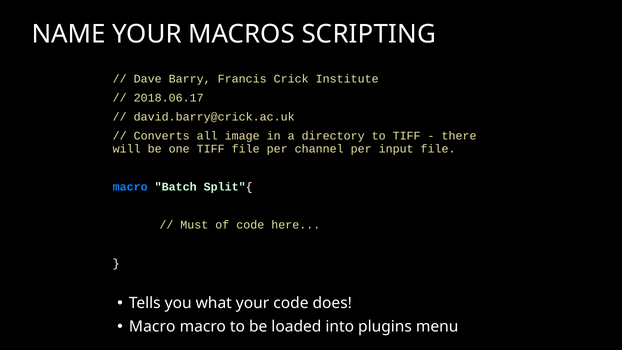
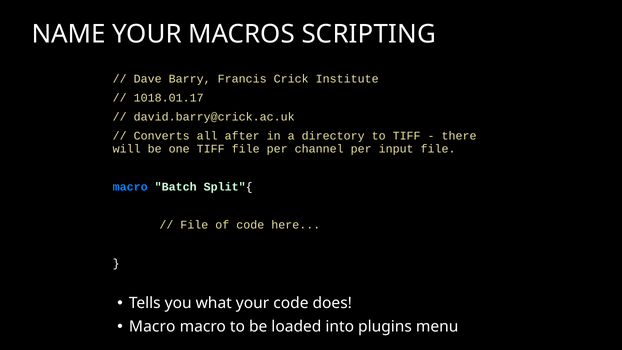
2018.06.17: 2018.06.17 -> 1018.01.17 (169, 98)
image: image -> after (242, 136)
Must: Must -> File (194, 225)
